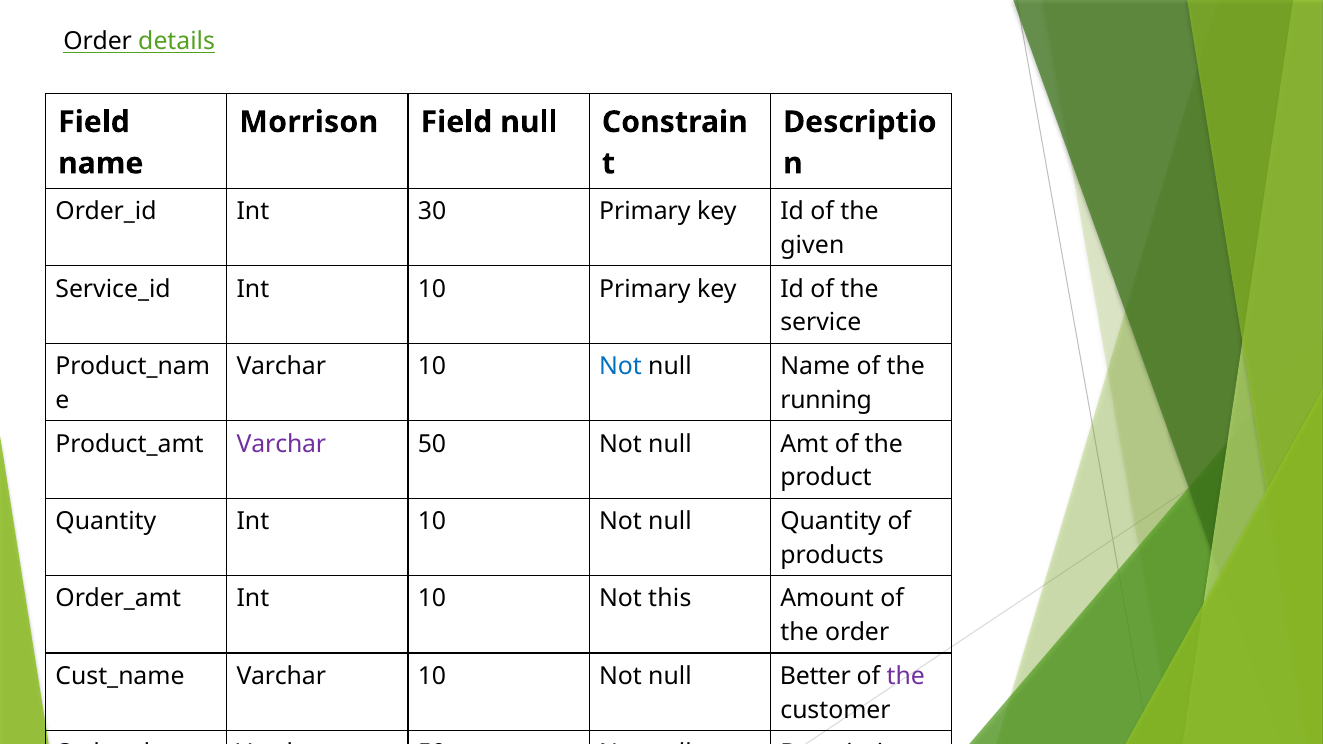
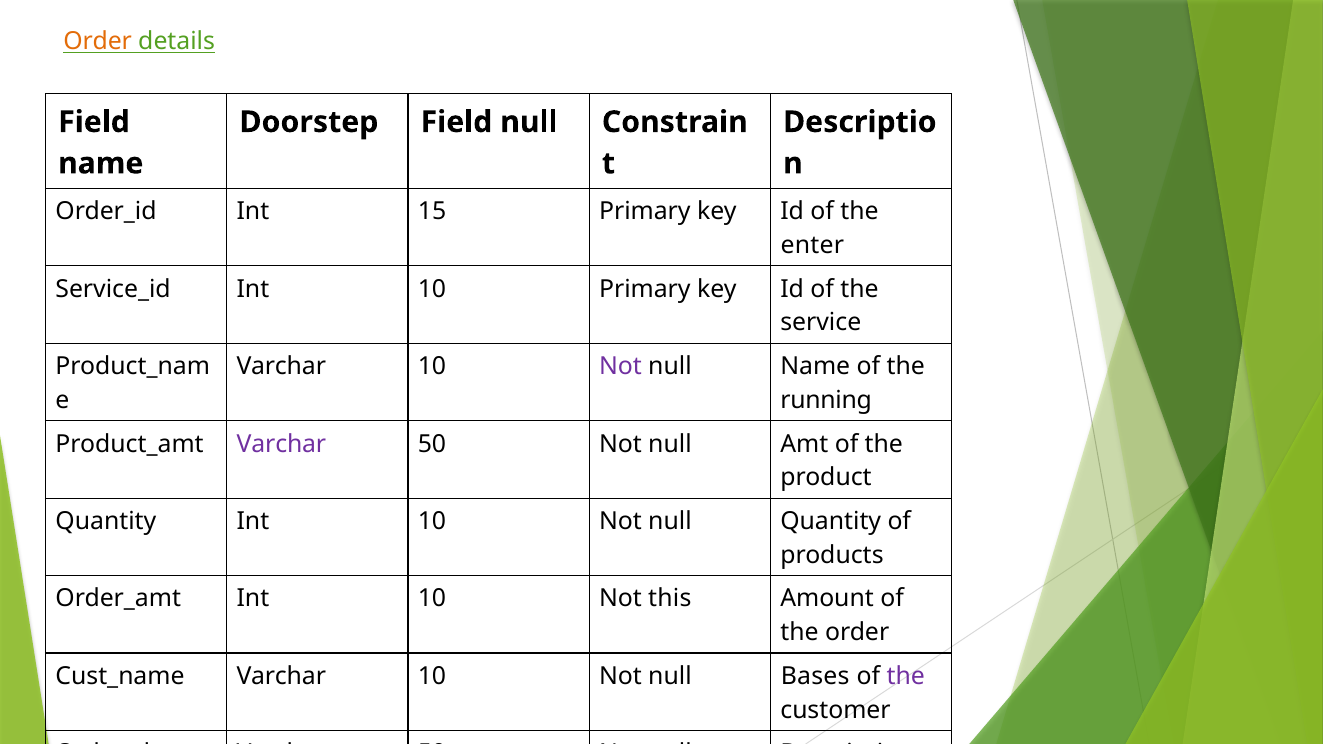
Order colour: black -> orange (98, 41)
Morrison: Morrison -> Doorstep (309, 122)
30: 30 -> 15 (432, 212)
given: given -> enter (812, 245)
Not colour: blue -> purple (621, 367)
Better: Better -> Bases (815, 676)
